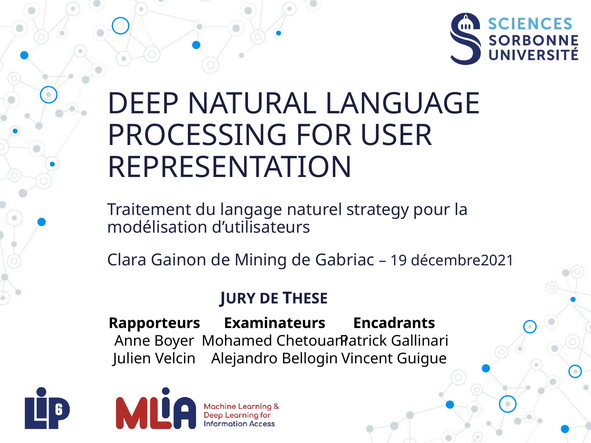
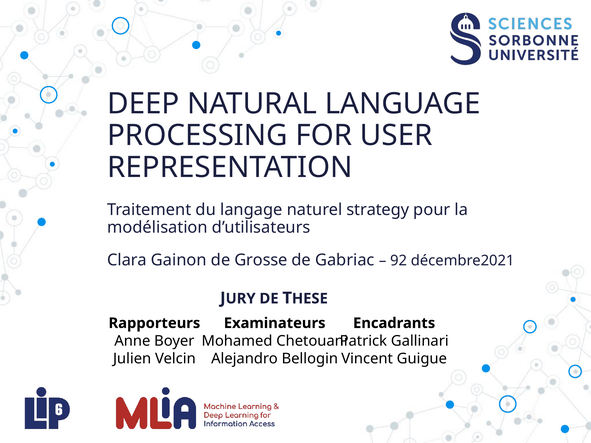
Mining: Mining -> Grosse (261, 260)
19: 19 -> 92 (399, 261)
